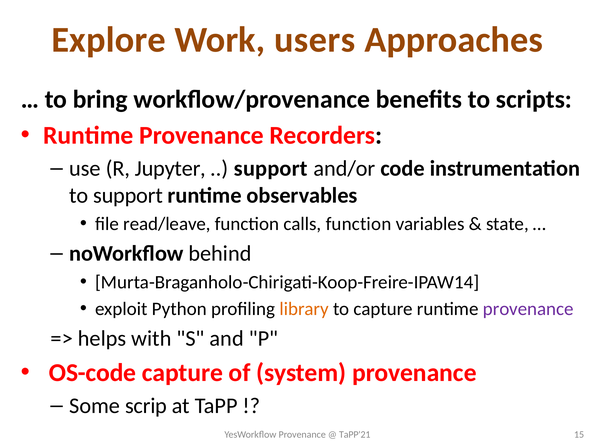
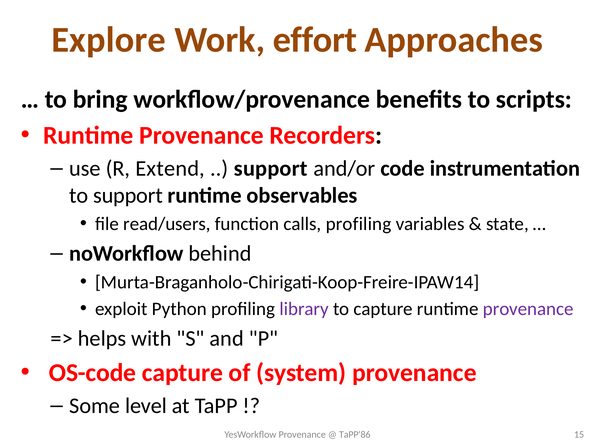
users: users -> effort (315, 40)
Jupyter: Jupyter -> Extend (170, 169)
read/leave: read/leave -> read/users (167, 224)
calls function: function -> profiling (359, 224)
library colour: orange -> purple (304, 309)
scrip: scrip -> level (146, 406)
TaPP'21: TaPP'21 -> TaPP'86 (355, 435)
